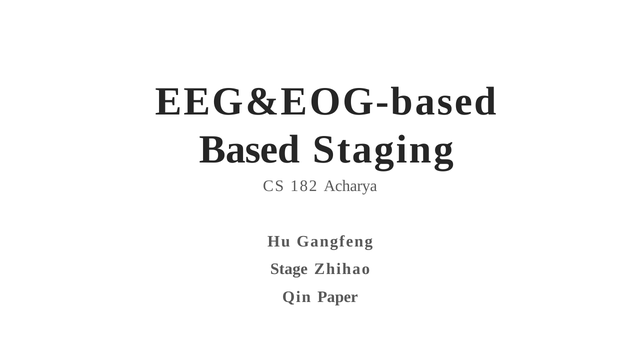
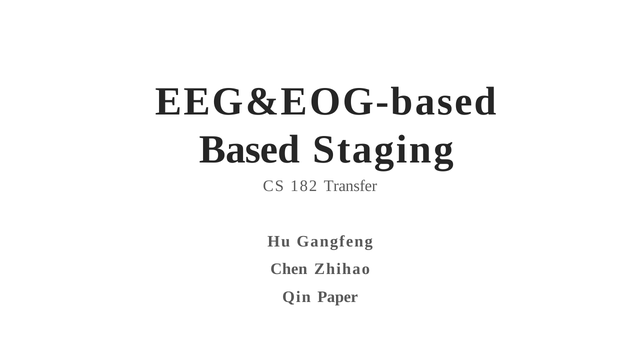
Acharya: Acharya -> Transfer (350, 186)
Stage: Stage -> Chen (289, 269)
